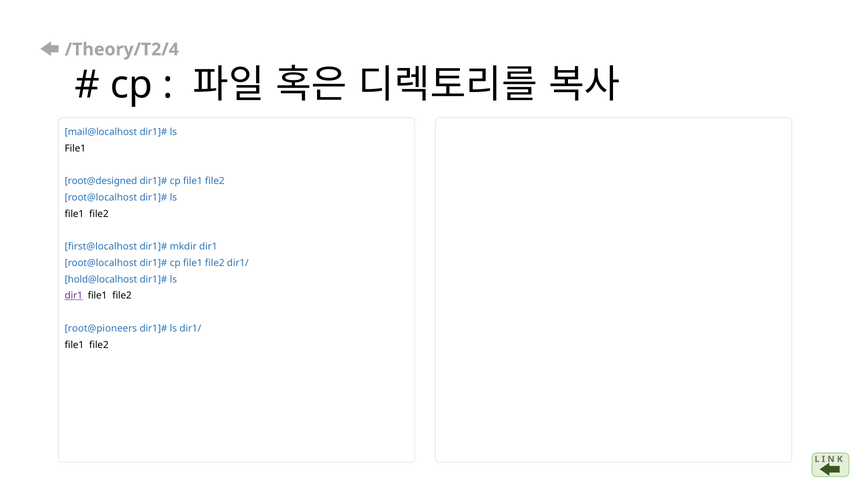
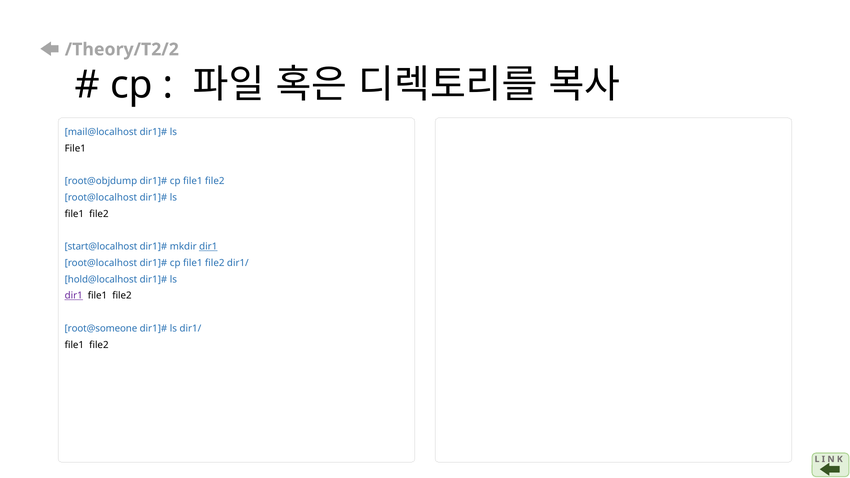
/Theory/T2/4: /Theory/T2/4 -> /Theory/T2/2 (122, 49)
root@designed: root@designed -> root@objdump (101, 181)
first@localhost: first@localhost -> start@localhost (101, 247)
dir1 underline: none -> present (208, 247)
root@pioneers: root@pioneers -> root@someone (101, 329)
